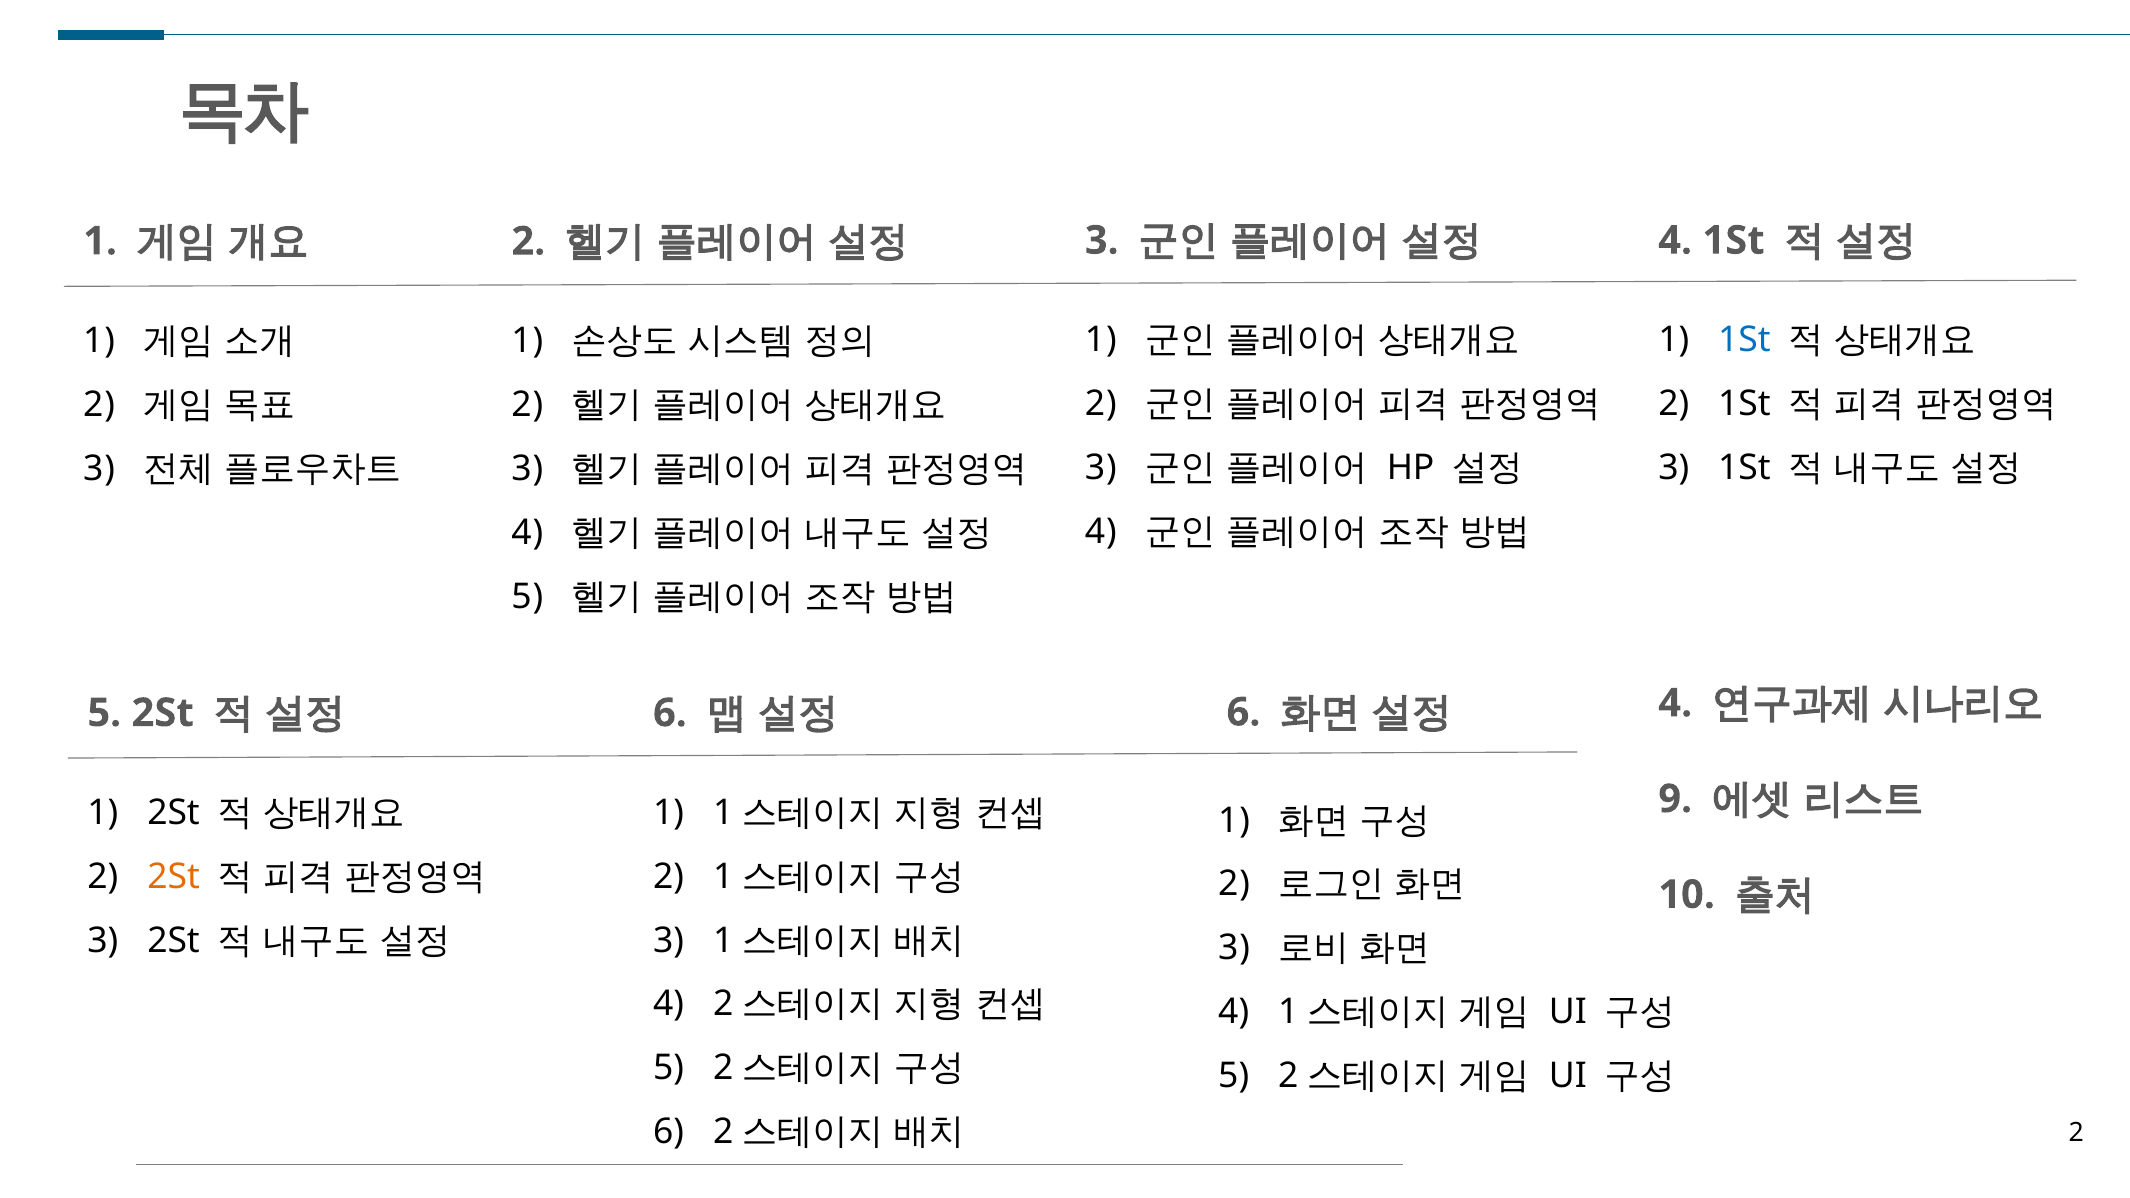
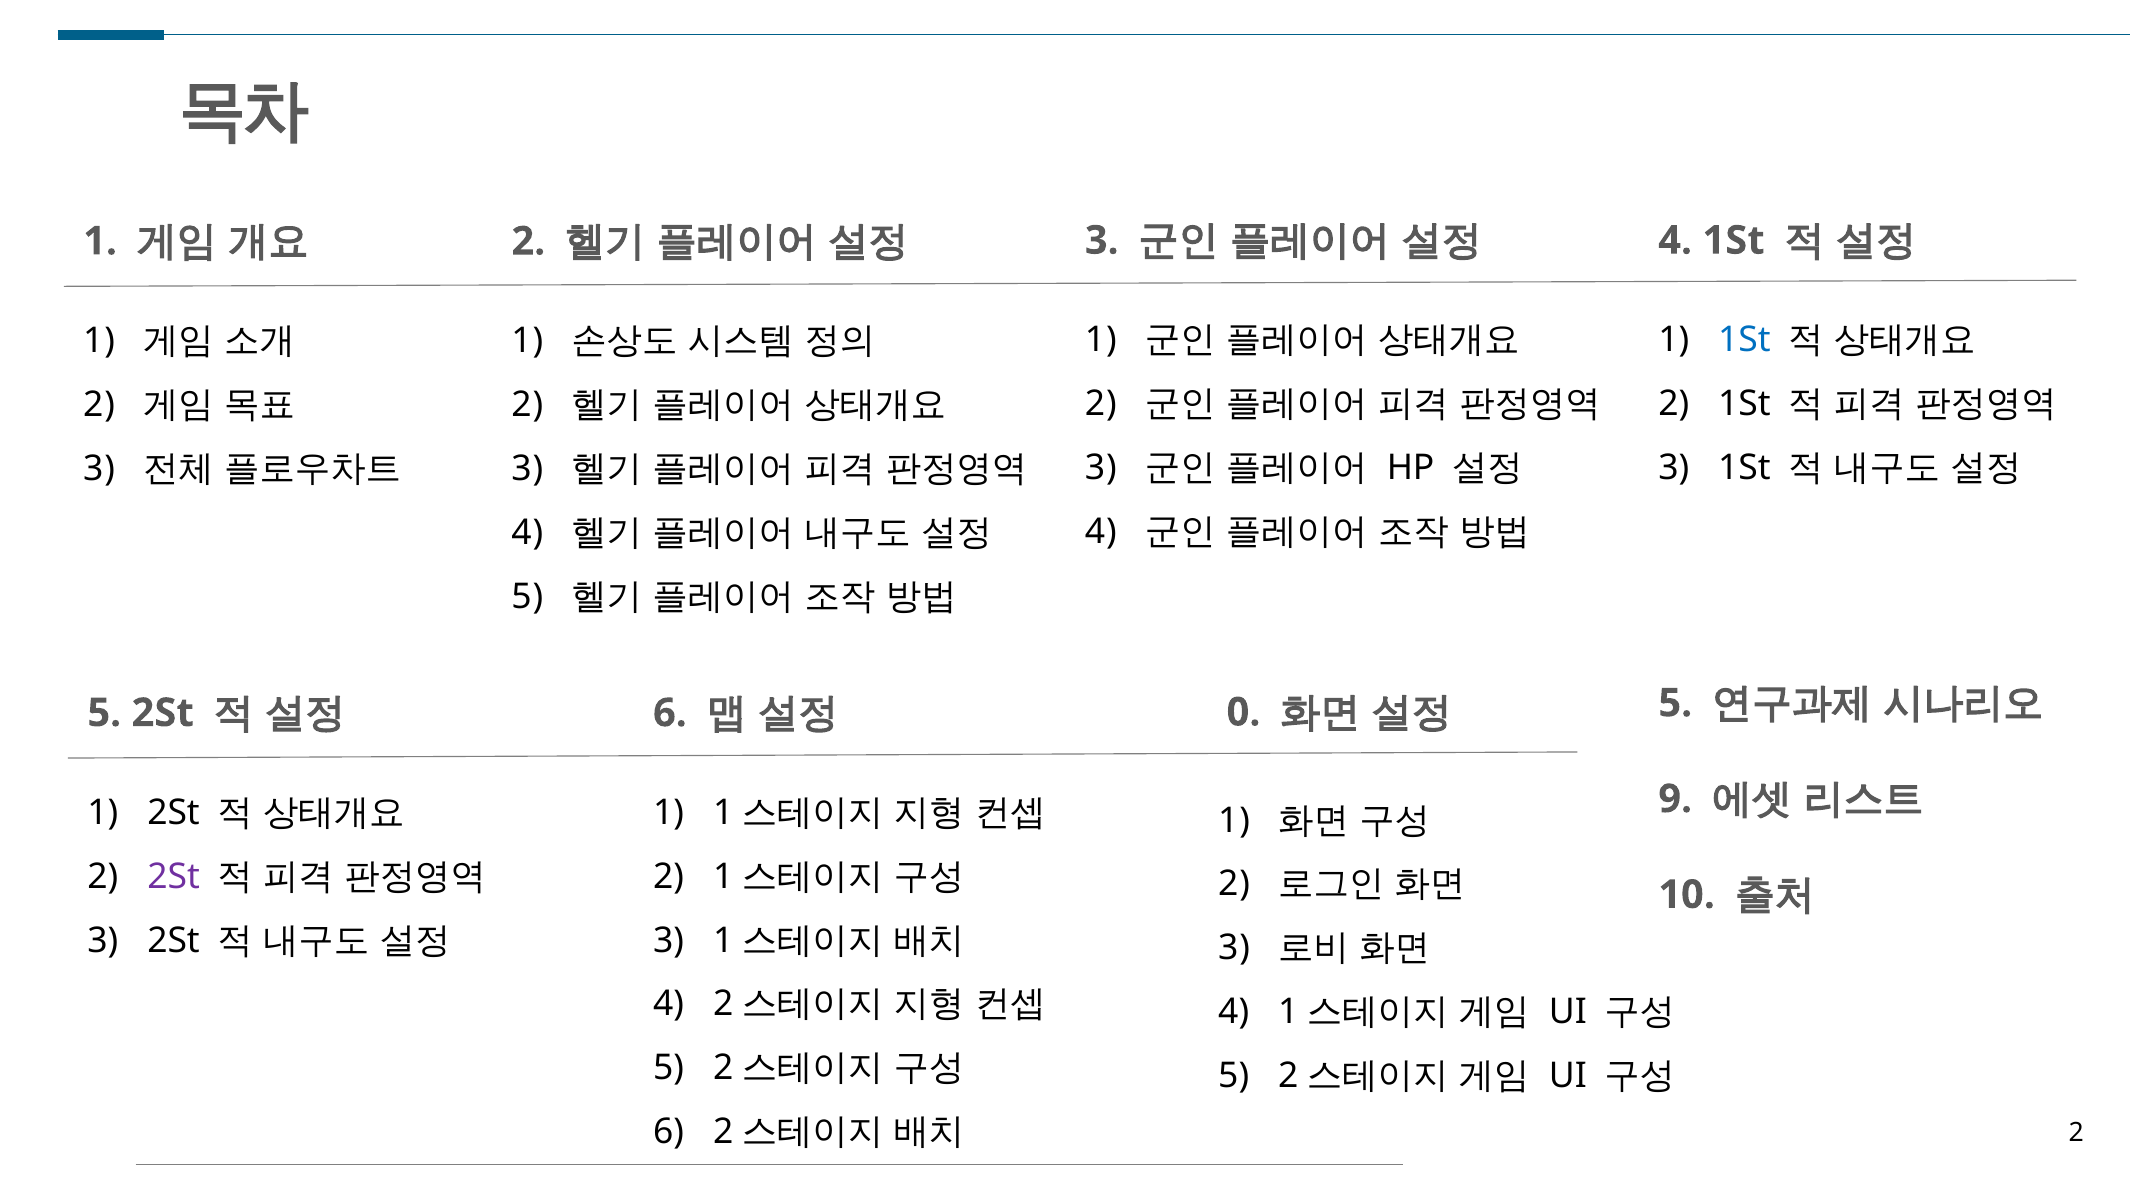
6: 6 -> 0 (1244, 712)
4: 4 -> 5 (1675, 703)
2St colour: orange -> purple (174, 877)
